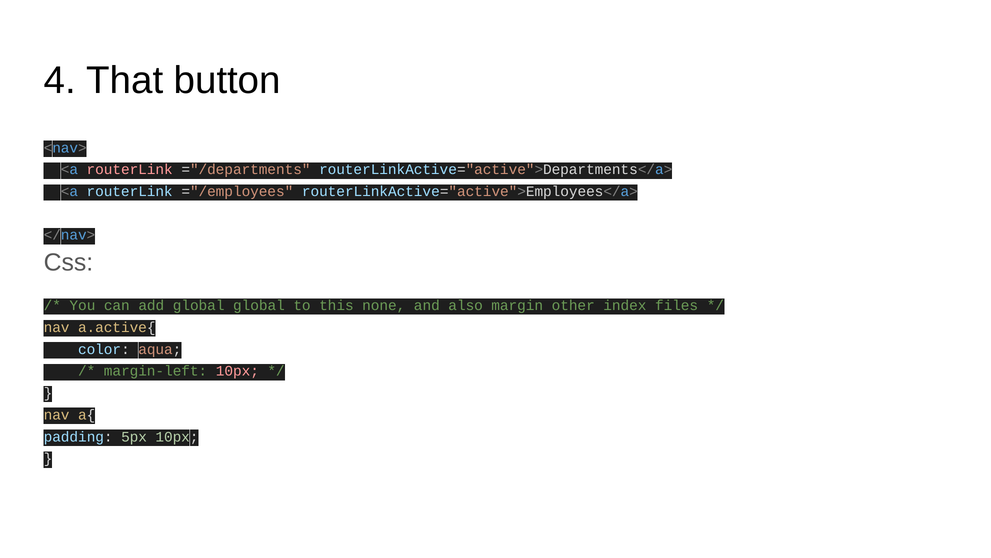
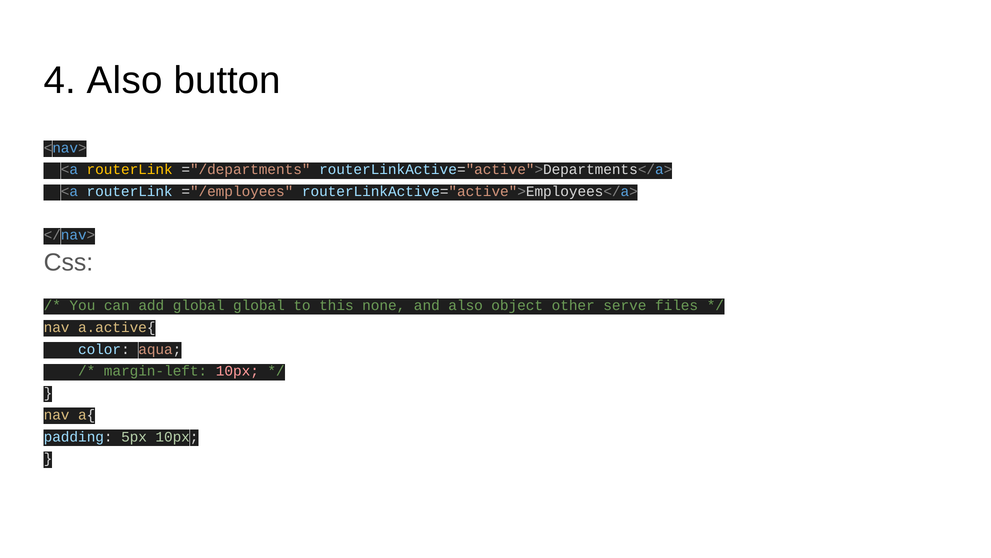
4 That: That -> Also (125, 80)
routerLink colour: pink -> yellow (130, 169)
margin: margin -> object (517, 305)
index: index -> serve (625, 305)
